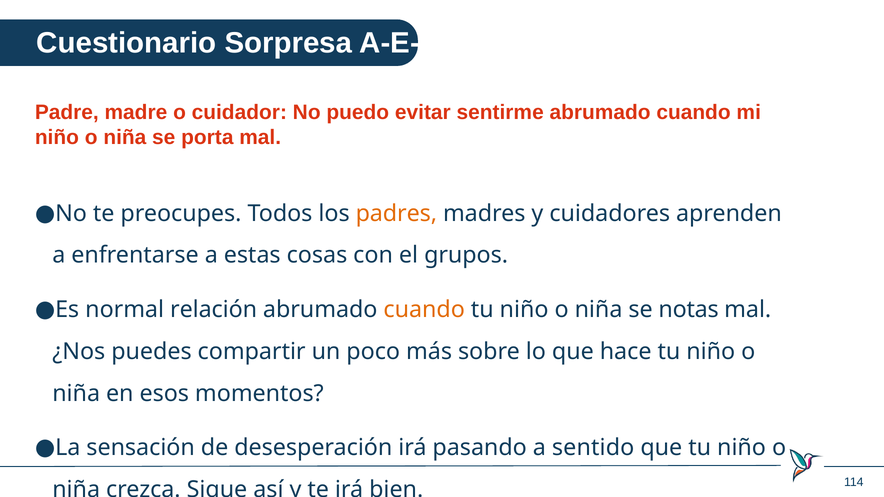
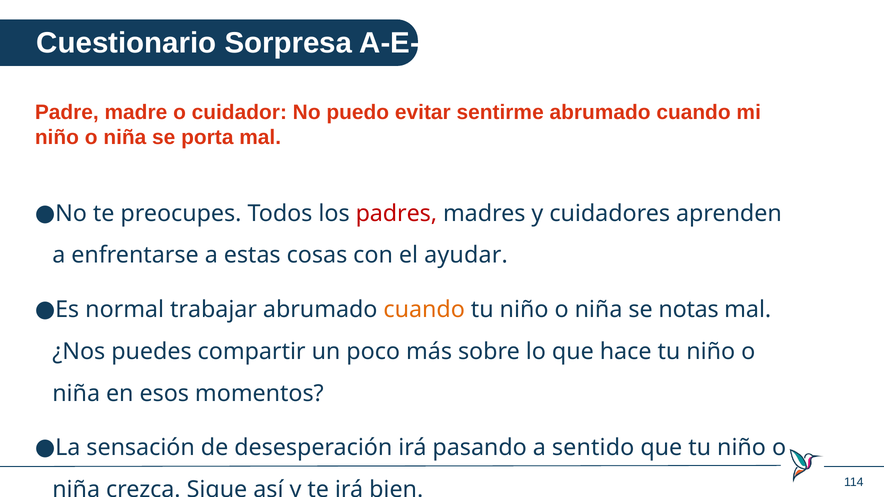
padres colour: orange -> red (396, 213)
grupos: grupos -> ayudar (466, 255)
relación: relación -> trabajar (214, 310)
